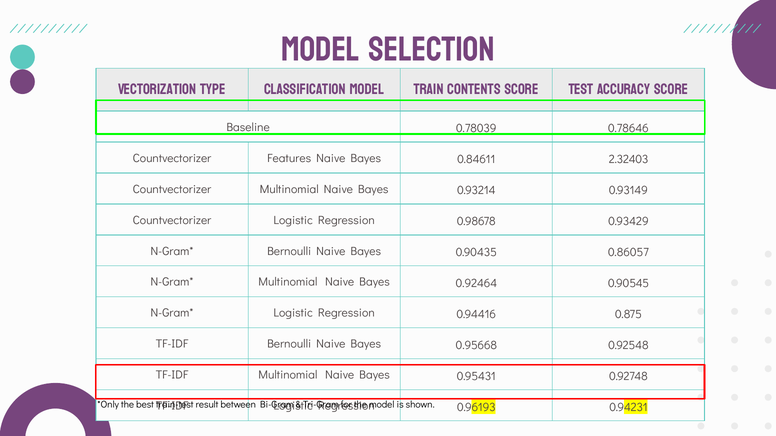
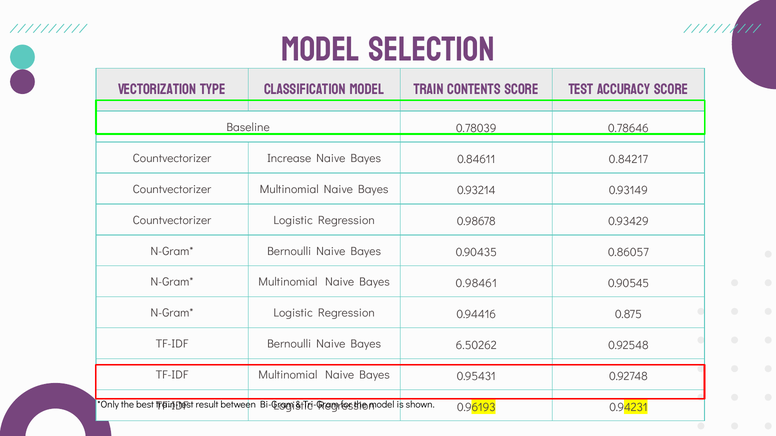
Features: Features -> Increase (289, 158)
2.32403: 2.32403 -> 0.84217 (628, 160)
0.92464: 0.92464 -> 0.98461 (476, 284)
0.95668: 0.95668 -> 6.50262 (476, 346)
